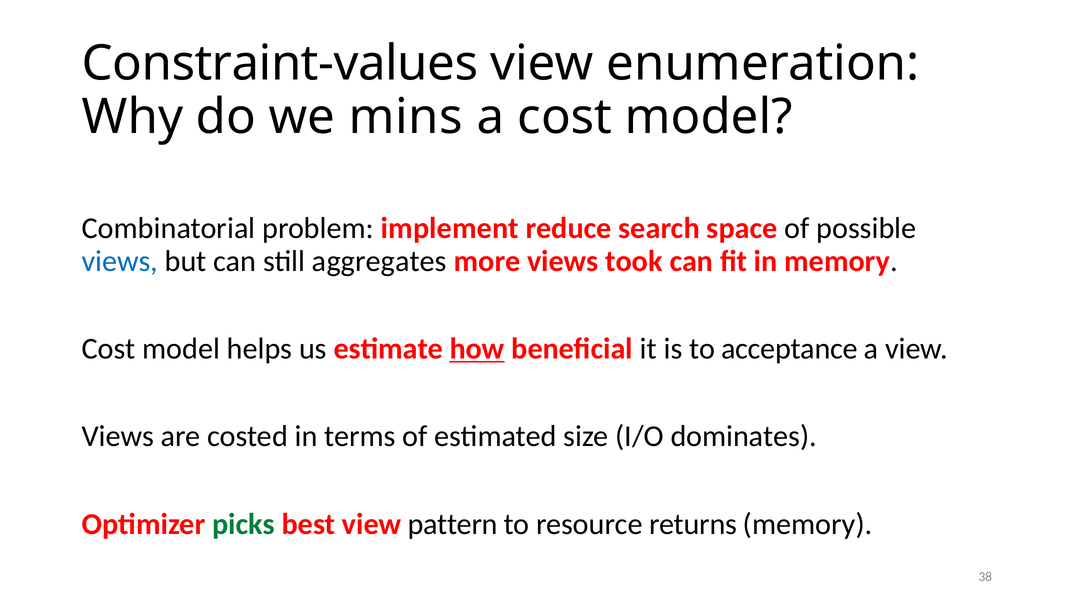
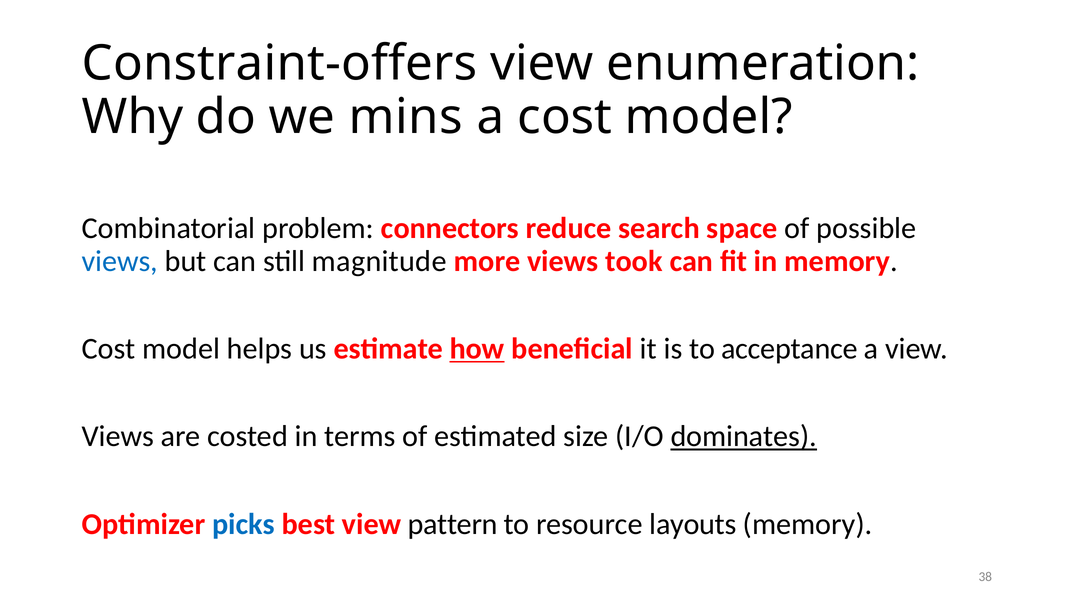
Constraint-values: Constraint-values -> Constraint-offers (280, 64)
implement: implement -> connectors (450, 228)
aggregates: aggregates -> magnitude (379, 261)
dominates underline: none -> present (744, 437)
picks colour: green -> blue (244, 524)
returns: returns -> layouts (693, 524)
